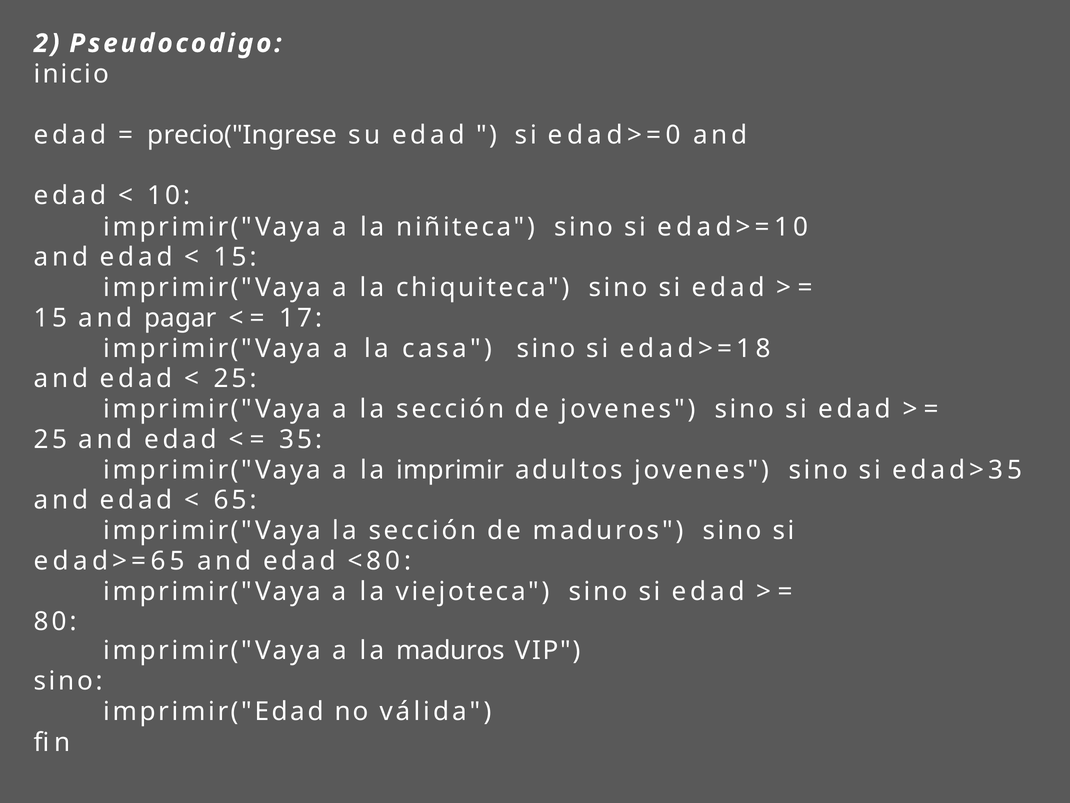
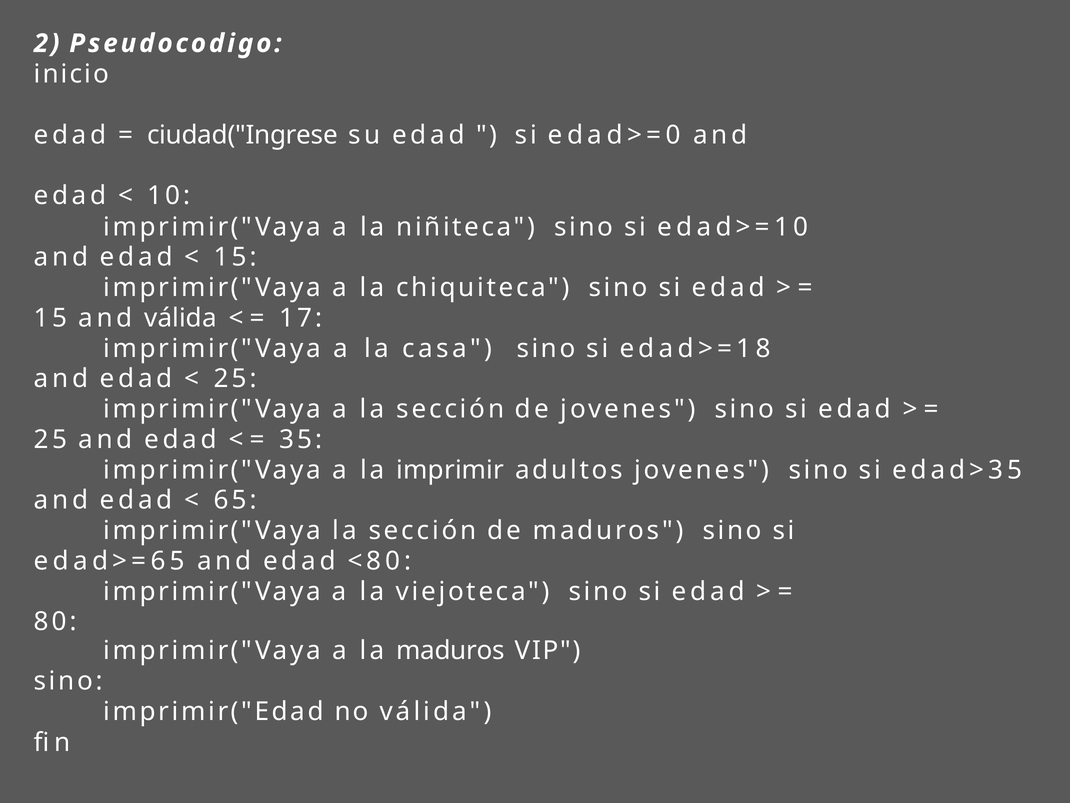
precio("Ingrese: precio("Ingrese -> ciudad("Ingrese (242, 135)
and pagar: pagar -> válida (180, 318)
